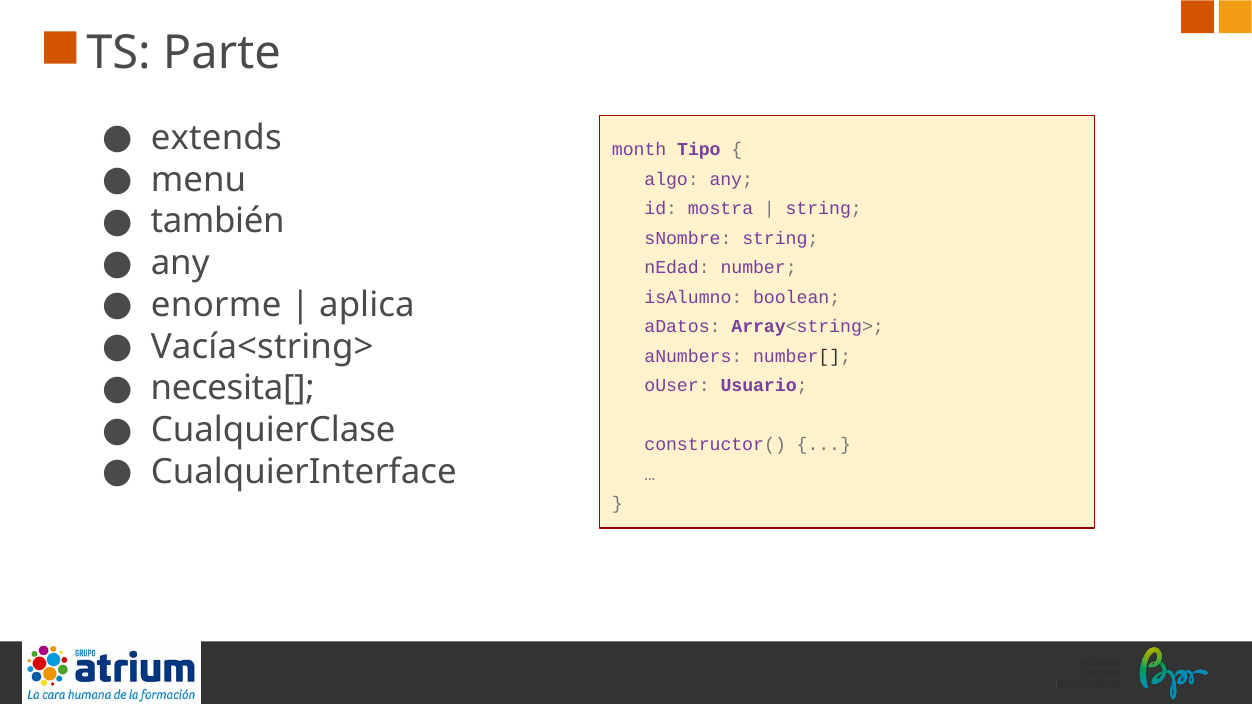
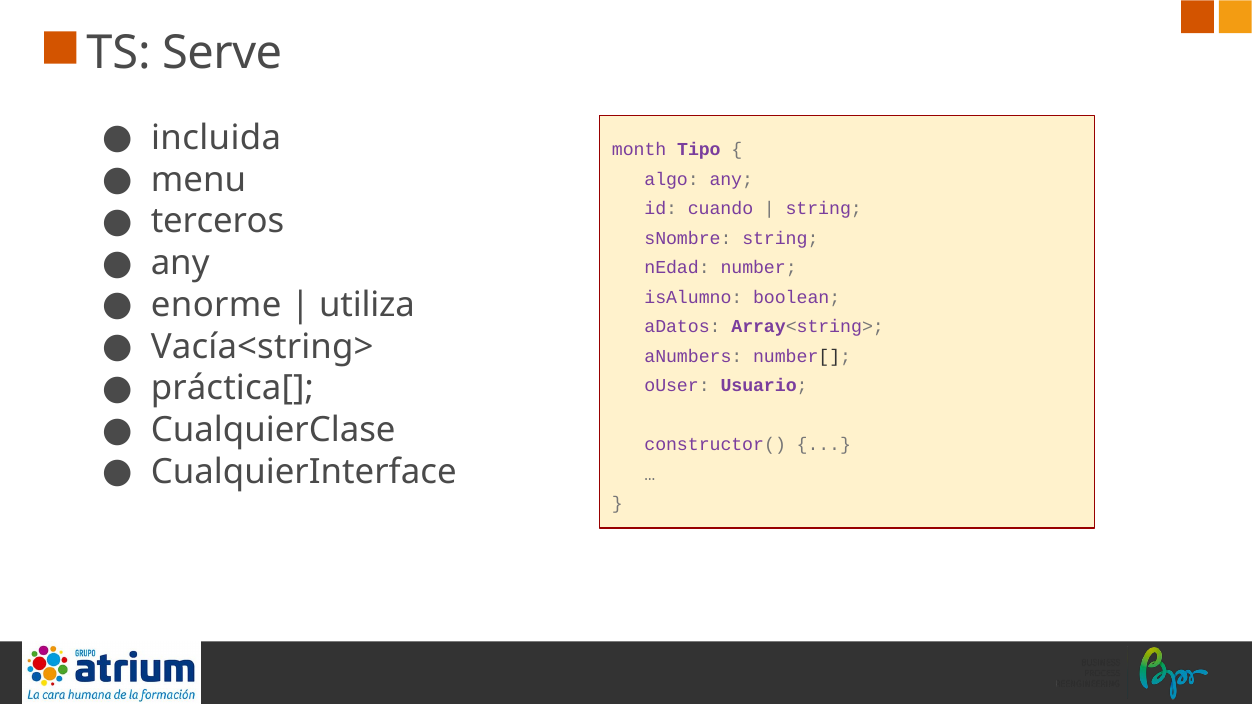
Parte: Parte -> Serve (222, 53)
extends: extends -> incluida (216, 138)
mostra: mostra -> cuando (721, 209)
también: también -> terceros (218, 221)
aplica: aplica -> utiliza (367, 305)
necesita[: necesita[ -> práctica[ (232, 388)
